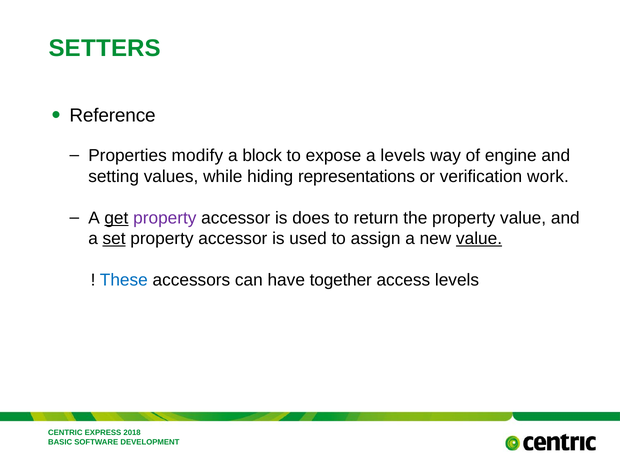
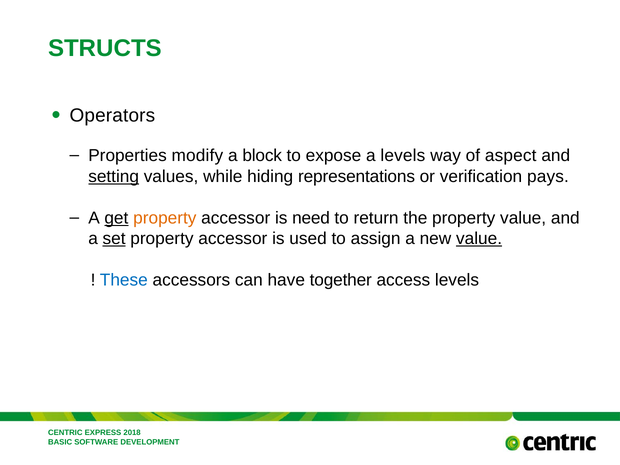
SETTERS: SETTERS -> STRUCTS (105, 48)
Reference: Reference -> Operators (112, 116)
engine: engine -> aspect (511, 156)
setting underline: none -> present (114, 176)
work: work -> pays (548, 176)
property colour: purple -> orange (165, 218)
does: does -> need (311, 218)
